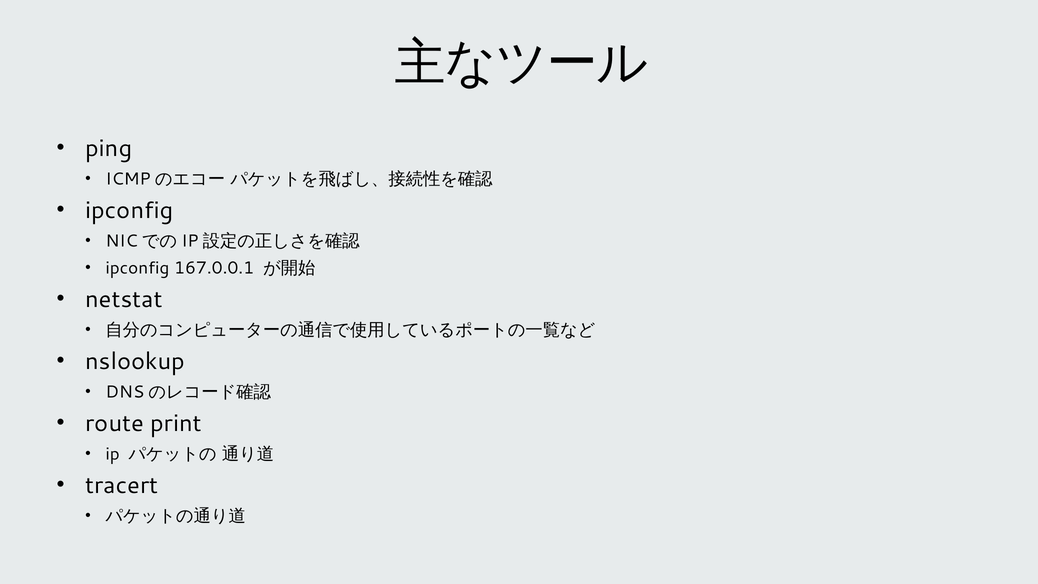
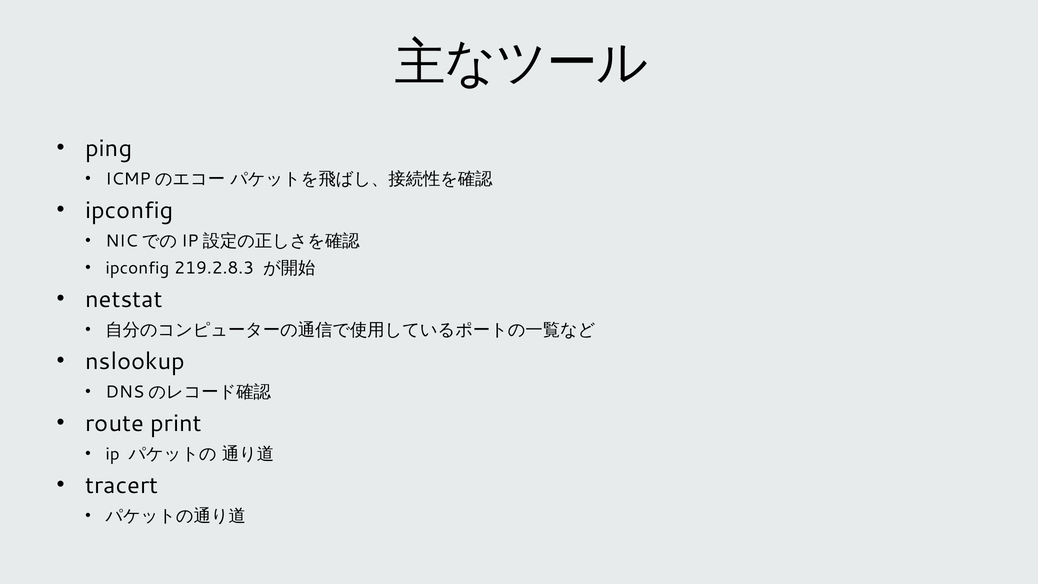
167.0.0.1: 167.0.0.1 -> 219.2.8.3 (214, 268)
